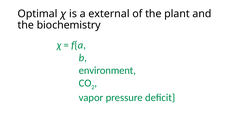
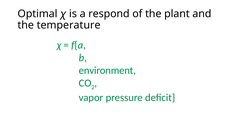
external: external -> respond (109, 14)
biochemistry: biochemistry -> temperature (69, 25)
